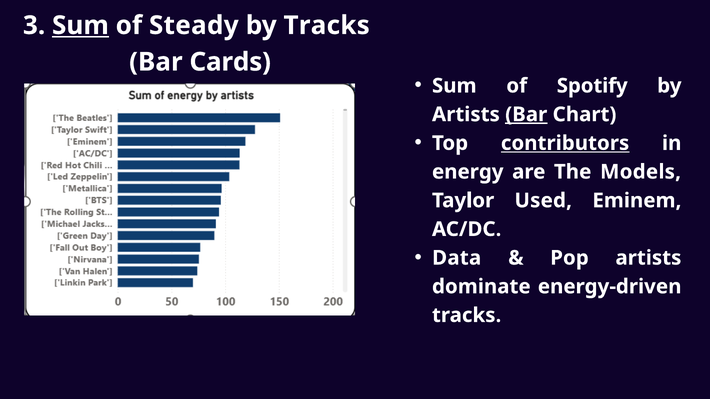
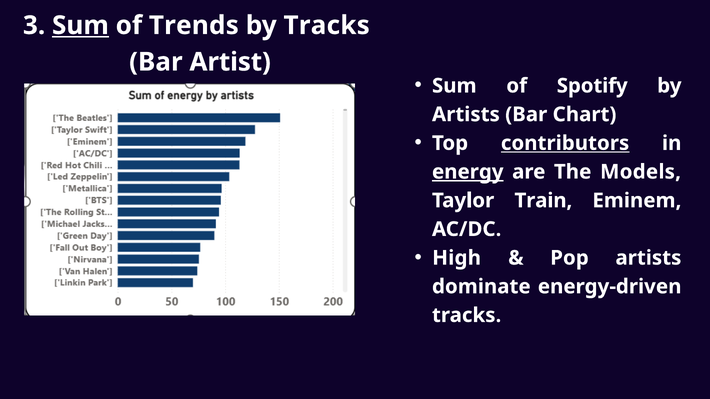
Steady: Steady -> Trends (194, 25)
Cards: Cards -> Artist (230, 62)
Bar underline: present -> none (526, 115)
energy underline: none -> present (468, 172)
Used: Used -> Train (543, 201)
Data: Data -> High (457, 258)
